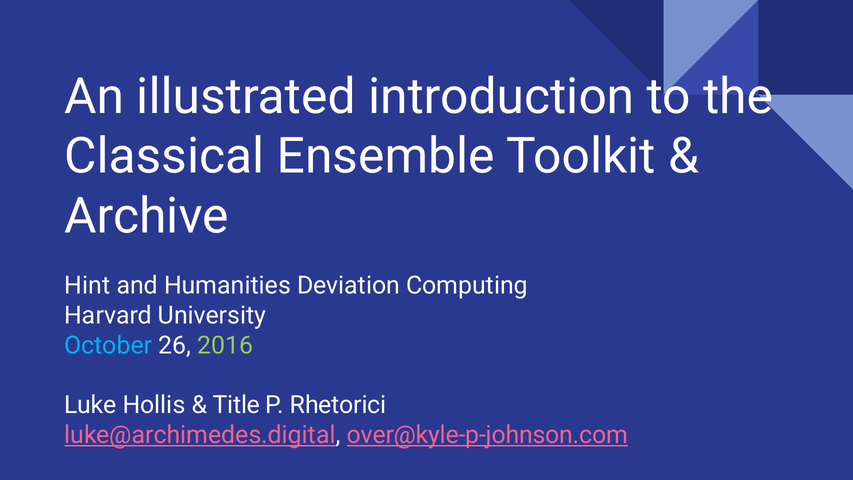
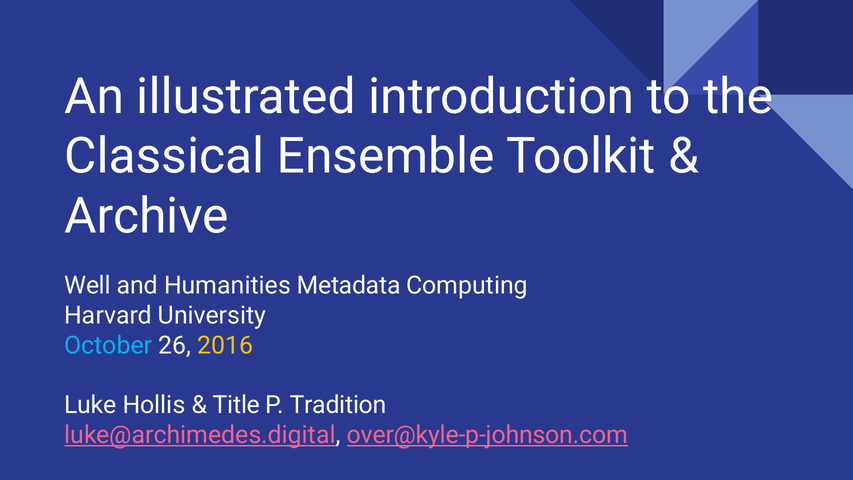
Hint: Hint -> Well (87, 286)
Deviation: Deviation -> Metadata (349, 286)
2016 colour: light green -> yellow (225, 345)
Rhetorici: Rhetorici -> Tradition (338, 405)
